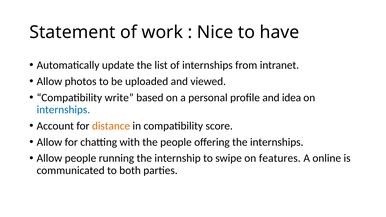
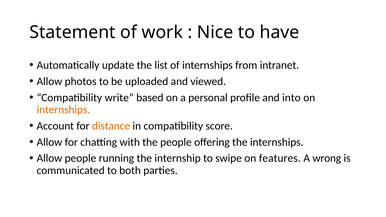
idea: idea -> into (291, 98)
internships colour: blue -> orange (63, 110)
online: online -> wrong (327, 158)
